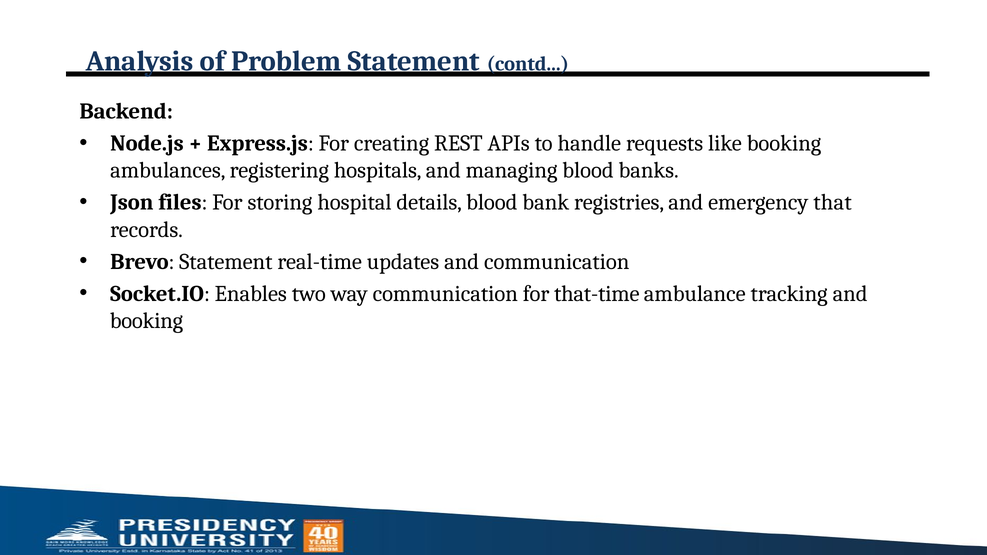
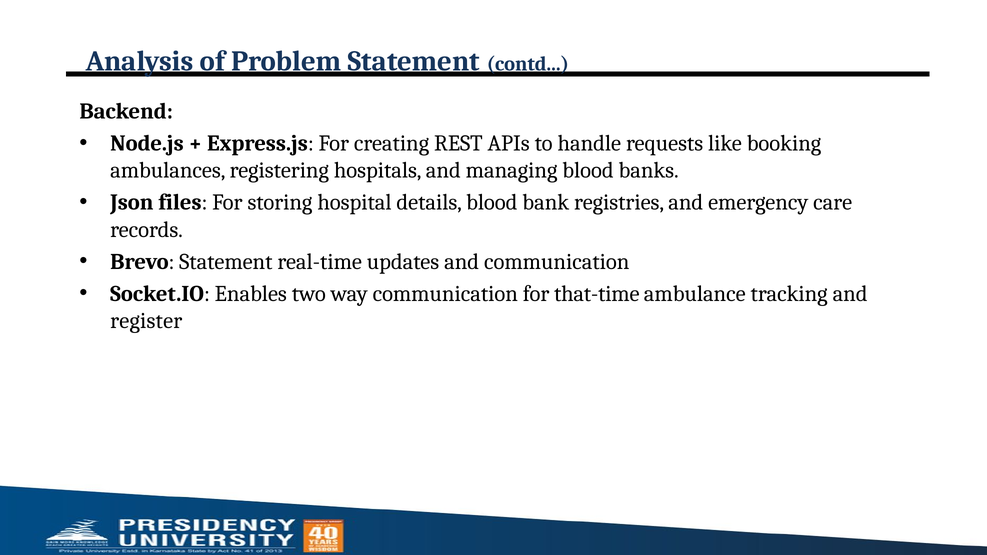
that: that -> care (833, 203)
booking: booking -> register (146, 321)
